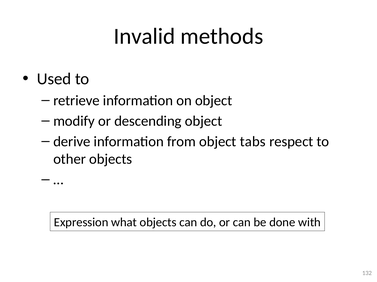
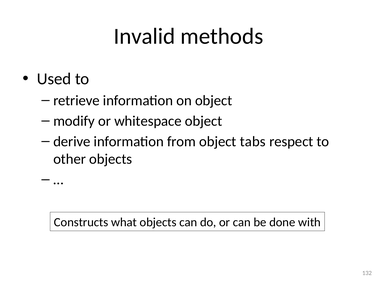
descending: descending -> whitespace (148, 121)
Expression: Expression -> Constructs (81, 223)
